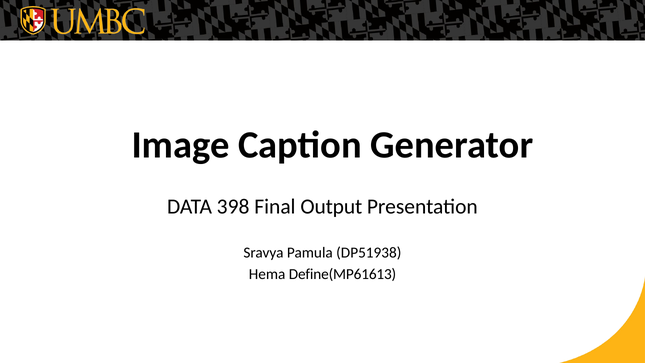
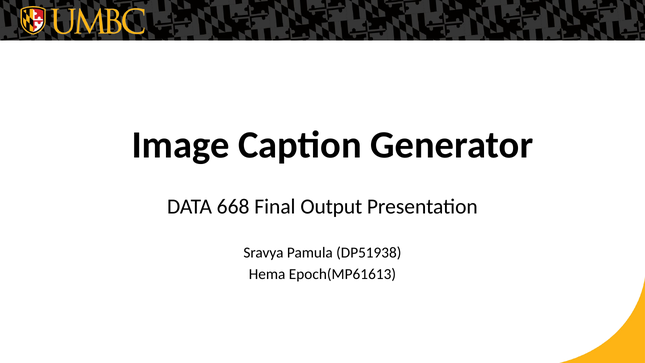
398: 398 -> 668 (233, 207)
Define(MP61613: Define(MP61613 -> Epoch(MP61613 (342, 274)
